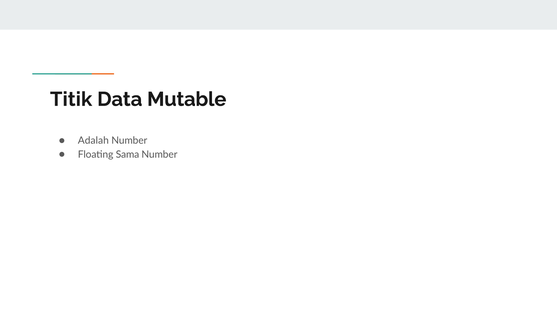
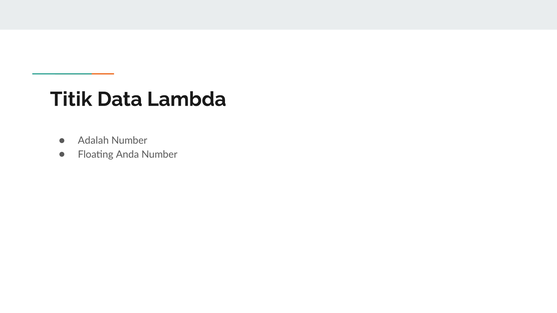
Mutable: Mutable -> Lambda (187, 99)
Sama: Sama -> Anda (127, 155)
